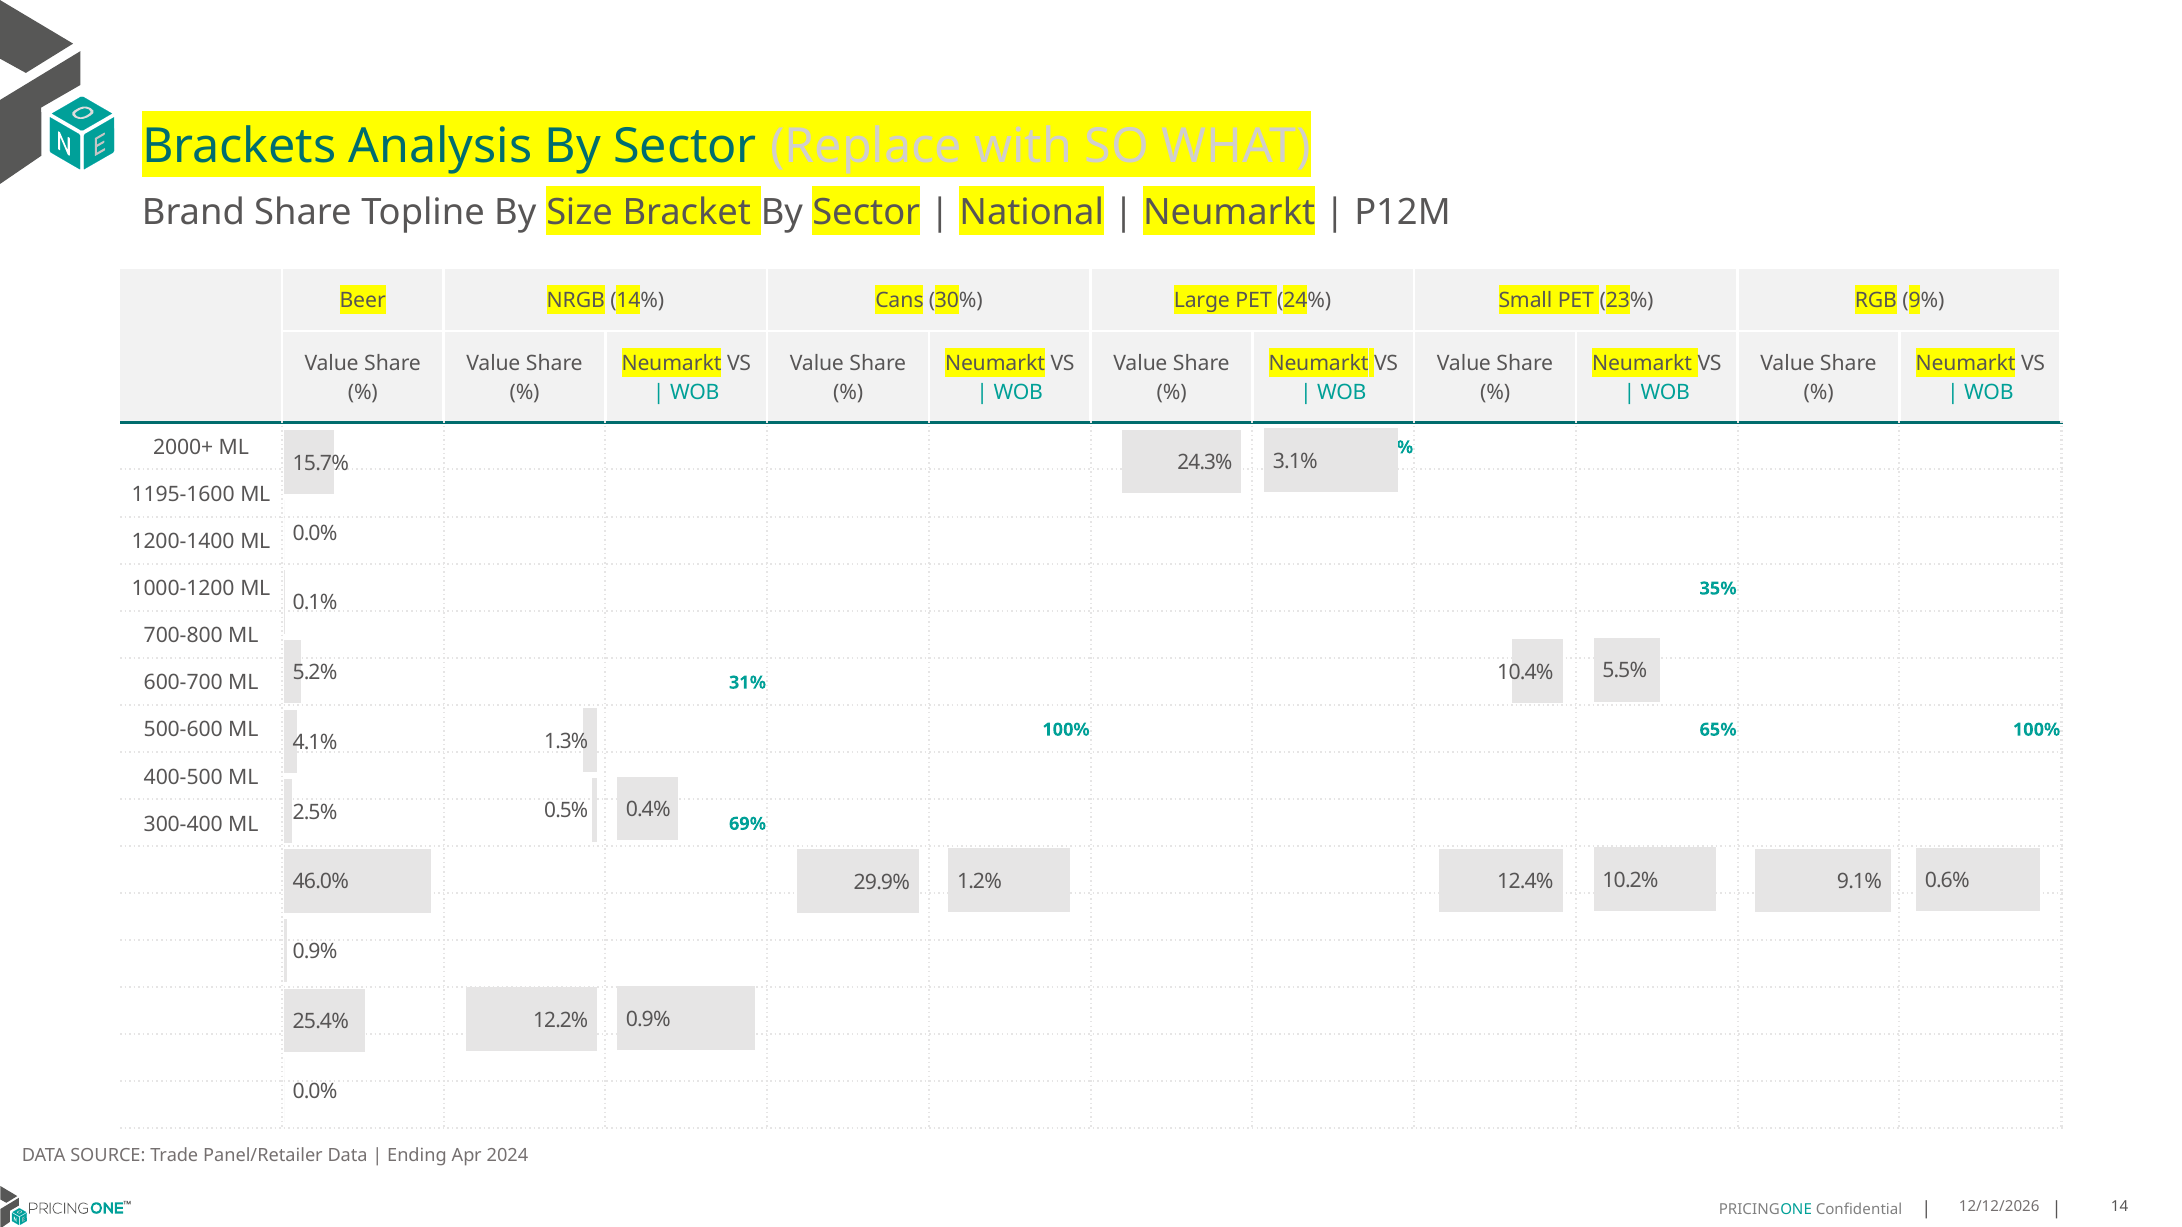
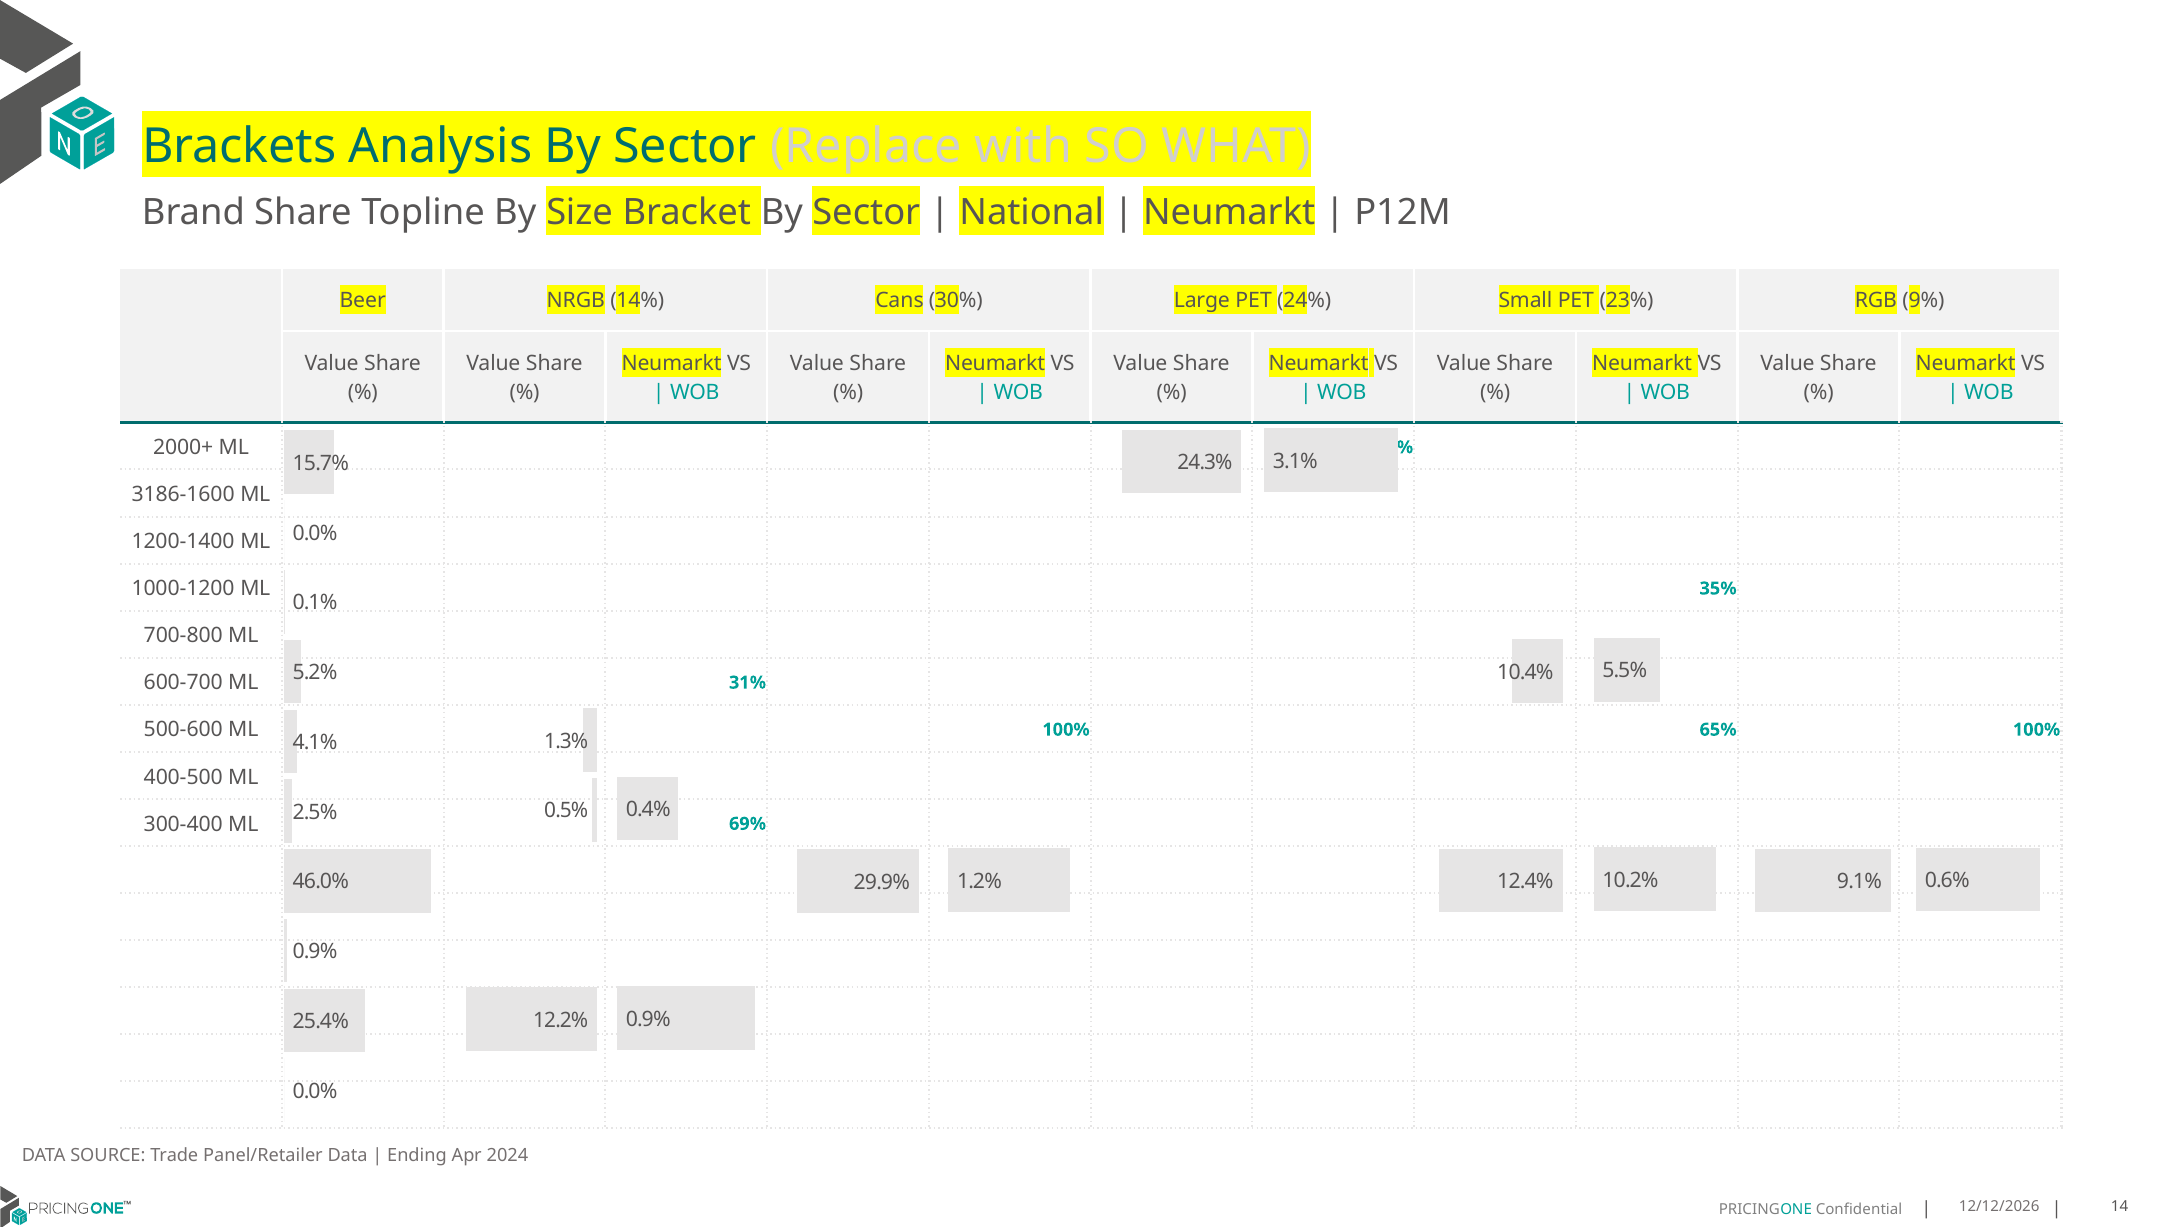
1195-1600: 1195-1600 -> 3186-1600 (183, 495)
